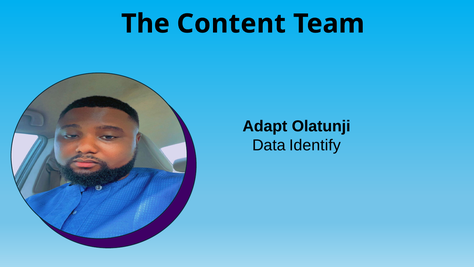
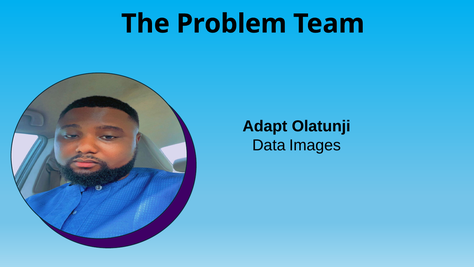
Content: Content -> Problem (232, 24)
Identify: Identify -> Images (315, 145)
